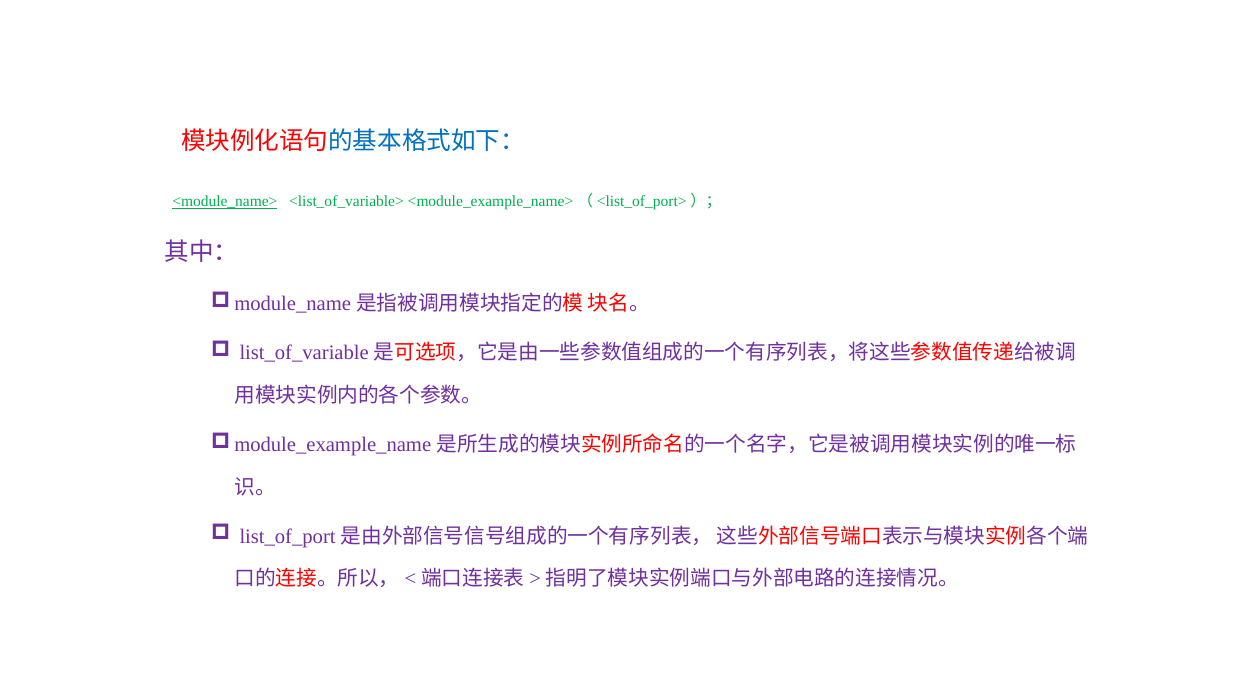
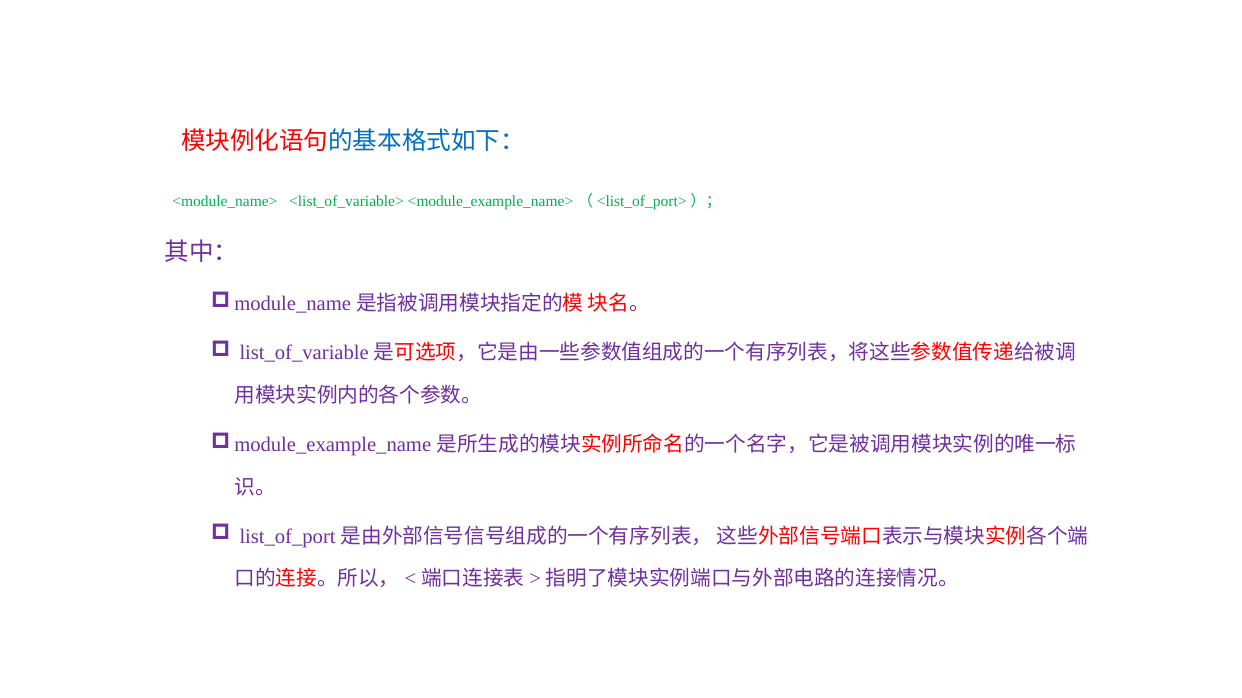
<module_name> underline: present -> none (225, 202)
